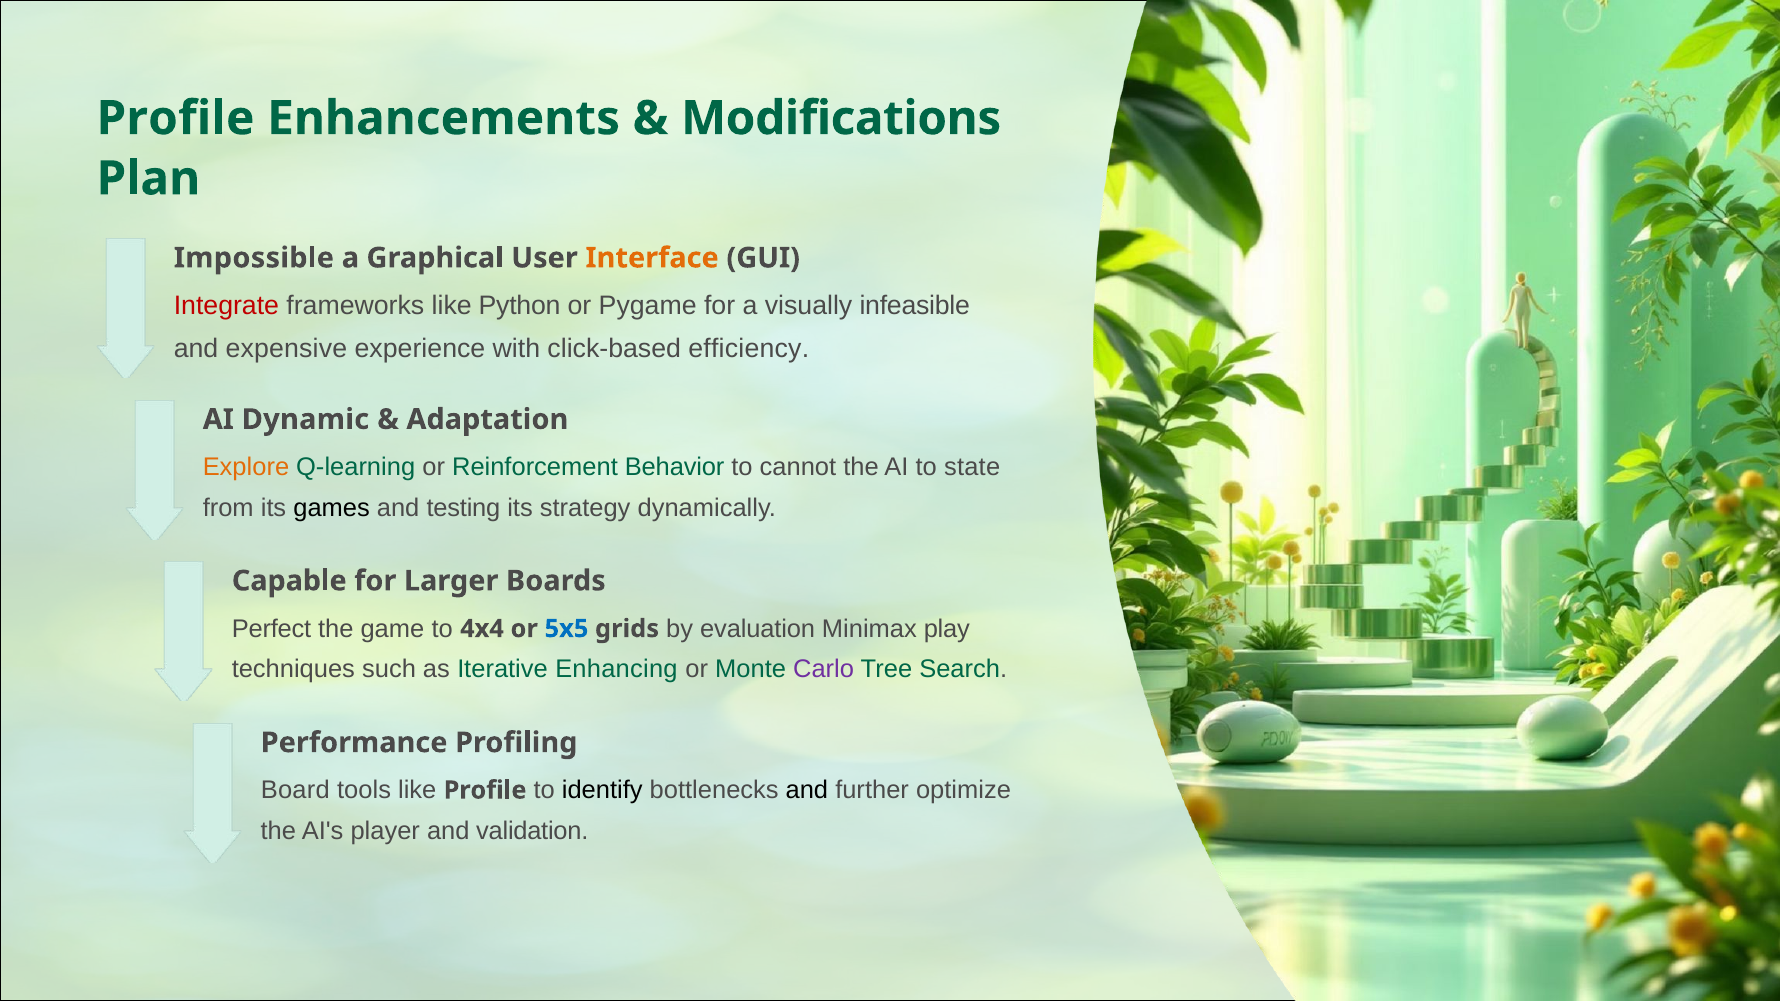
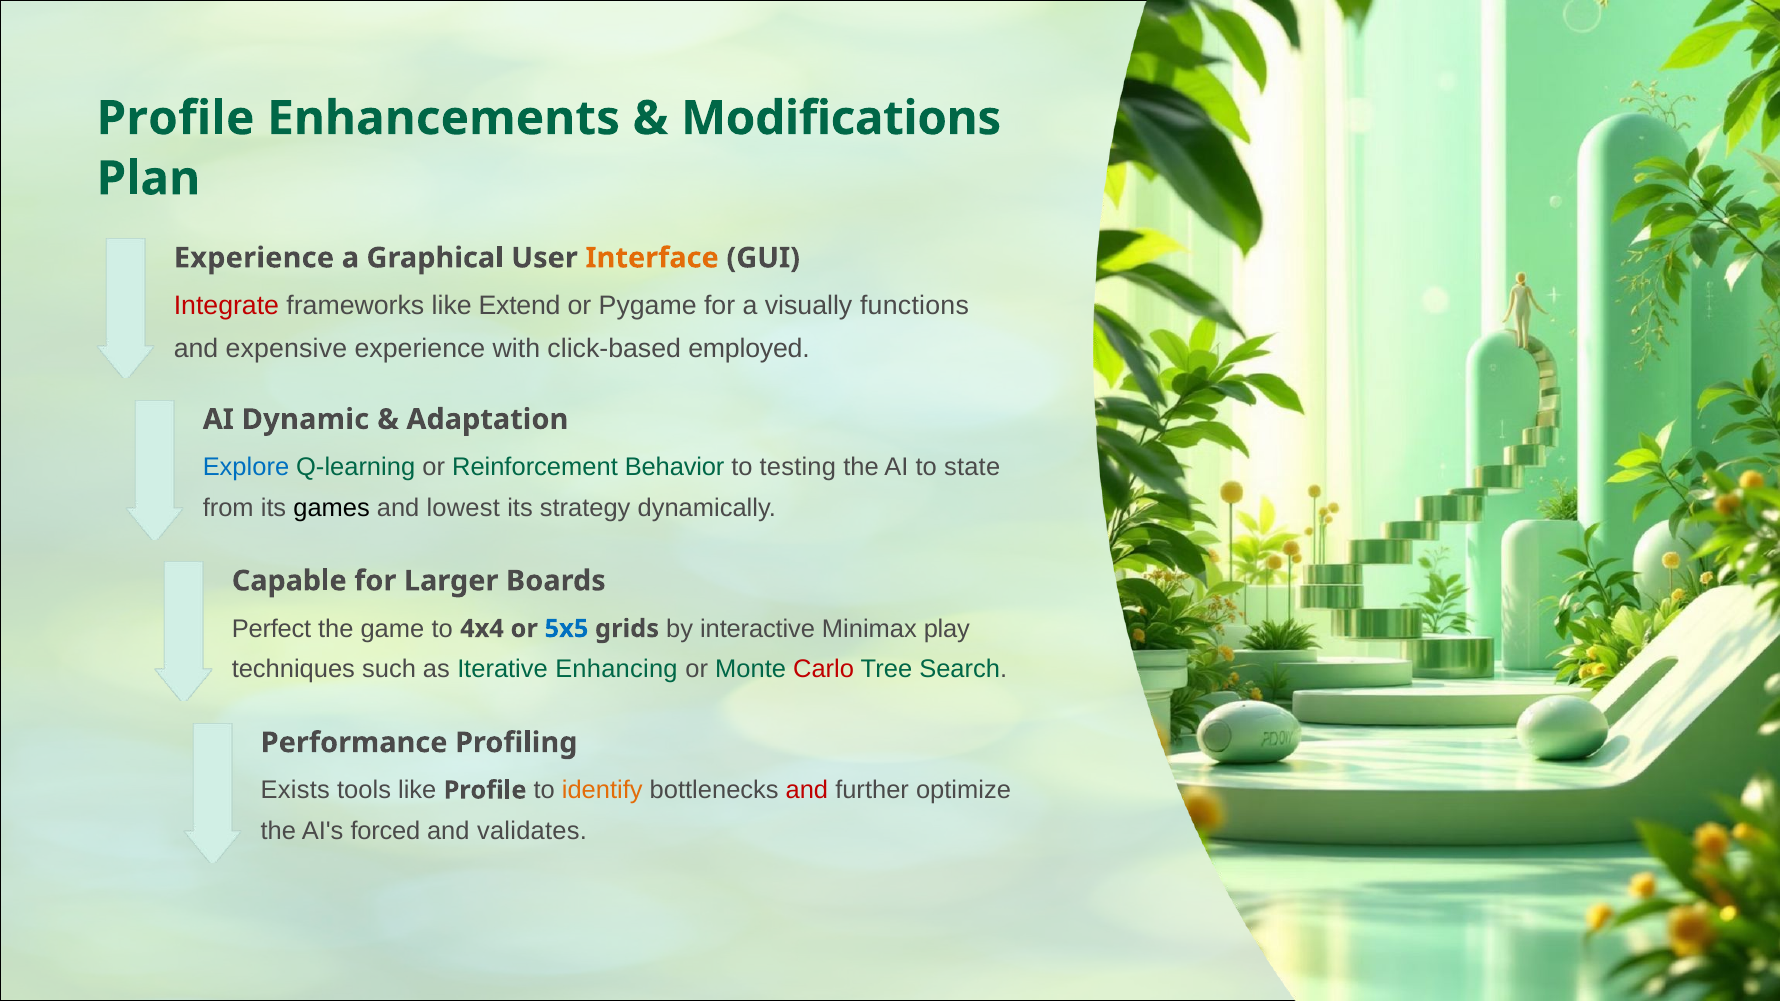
Impossible: Impossible -> Experience (254, 258)
Python: Python -> Extend (520, 306)
infeasible: infeasible -> functions (914, 306)
efficiency: efficiency -> employed (749, 349)
Explore colour: orange -> blue (246, 467)
cannot: cannot -> testing (798, 467)
testing: testing -> lowest (463, 508)
evaluation: evaluation -> interactive (758, 629)
Carlo colour: purple -> red (824, 670)
Board: Board -> Exists (295, 790)
identify colour: black -> orange (602, 790)
and colour: black -> red (807, 790)
player: player -> forced (385, 831)
validation: validation -> validates (532, 831)
